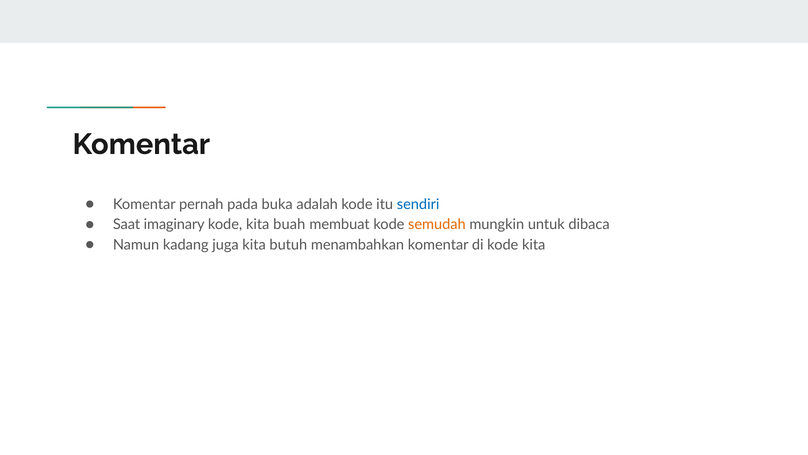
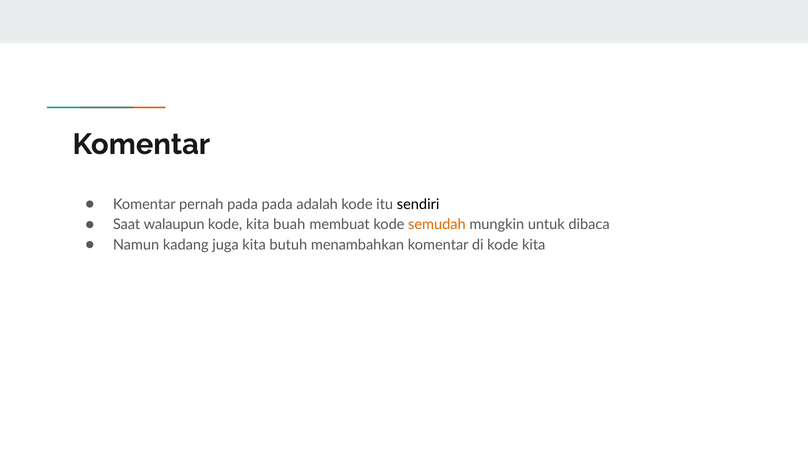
pada buka: buka -> pada (277, 204)
sendiri colour: blue -> black (418, 204)
imaginary: imaginary -> walaupun (174, 224)
